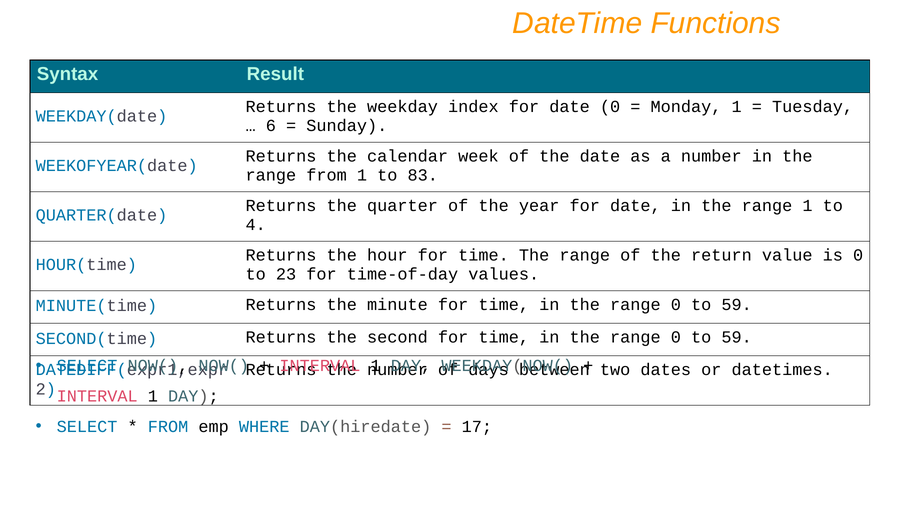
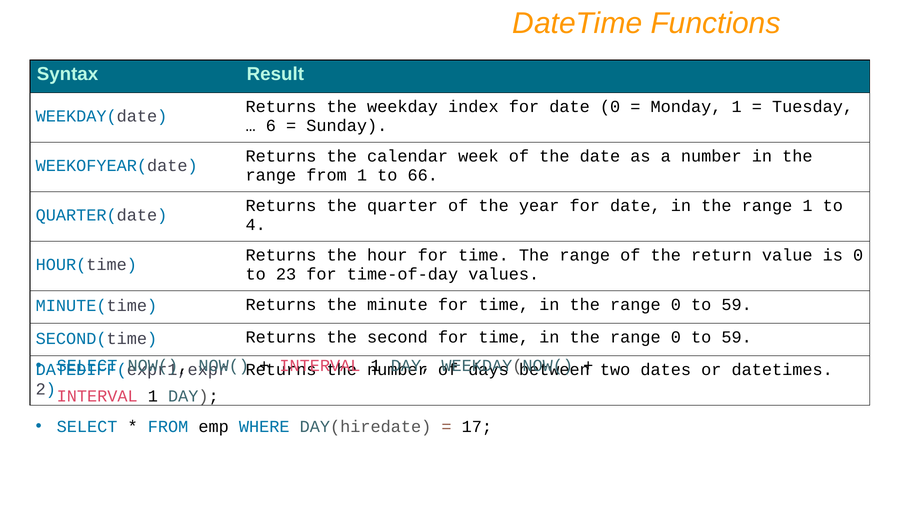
83: 83 -> 66 (423, 175)
